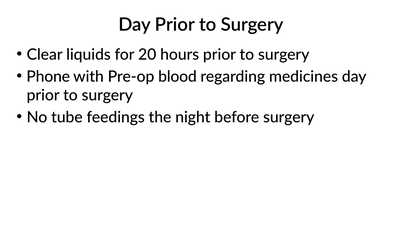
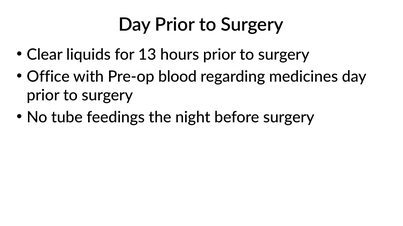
20: 20 -> 13 (147, 55)
Phone: Phone -> Office (48, 77)
